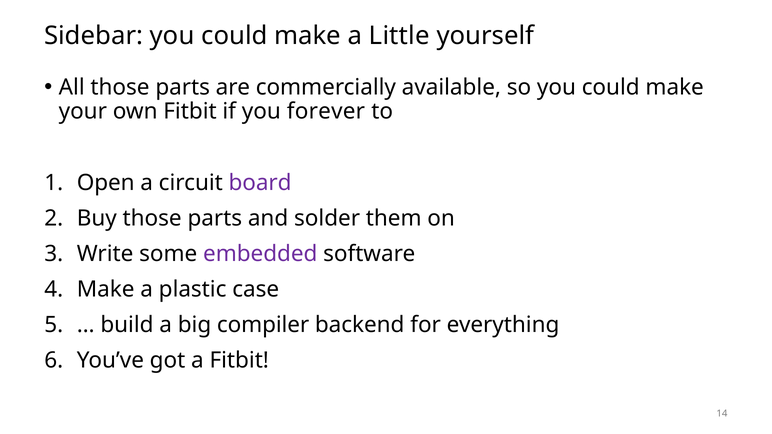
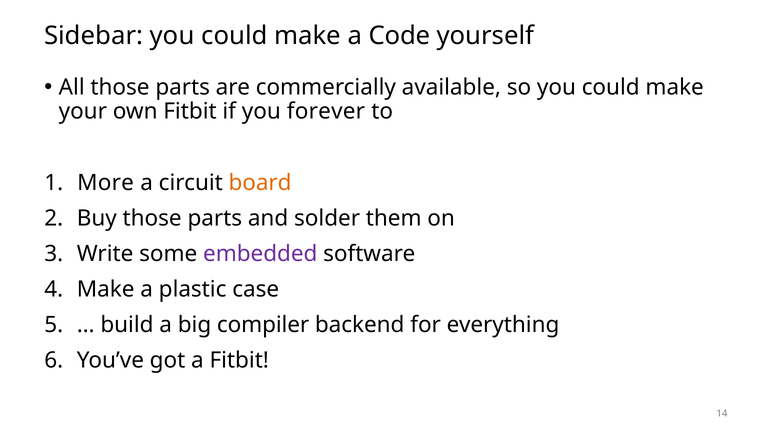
Little: Little -> Code (399, 36)
Open: Open -> More (106, 183)
board colour: purple -> orange (260, 183)
